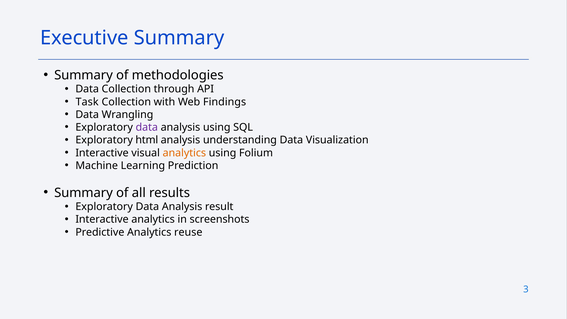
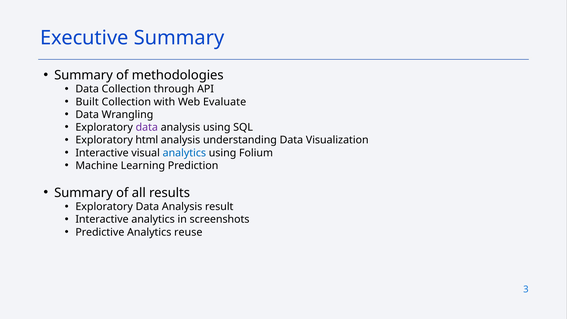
Task: Task -> Built (87, 102)
Findings: Findings -> Evaluate (225, 102)
analytics colour: orange -> blue (184, 153)
